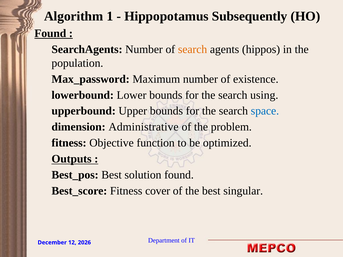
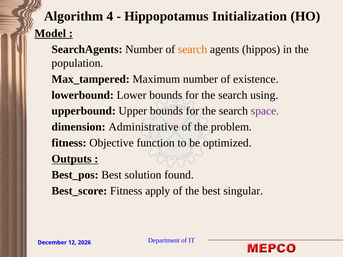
1: 1 -> 4 (110, 16)
Subsequently: Subsequently -> Initialization (250, 16)
Found: Found -> Model (50, 33)
Max_password: Max_password -> Max_tampered (91, 79)
space colour: blue -> purple (265, 111)
cover: cover -> apply (158, 191)
